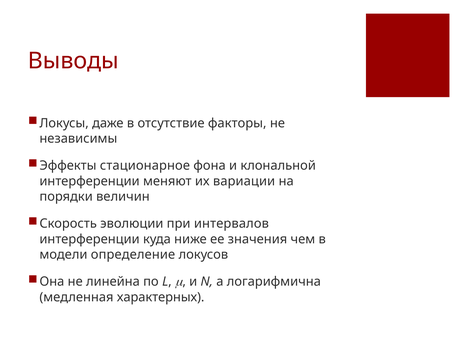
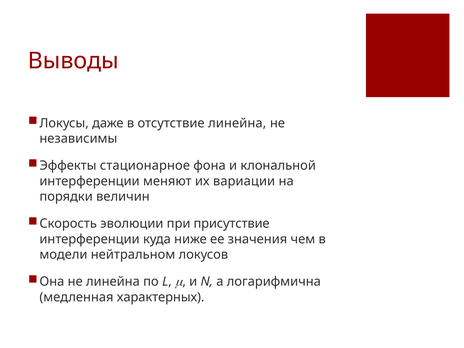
отсутствие факторы: факторы -> линейна (237, 123)
интервалов: интервалов -> присутствие (232, 224)
определение: определение -> нейтральном (133, 255)
